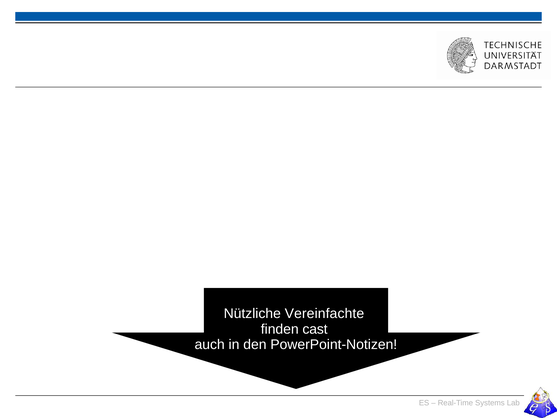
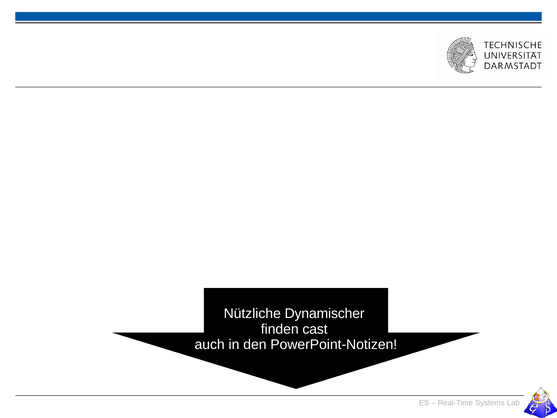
Vereinfachte: Vereinfachte -> Dynamischer (325, 313)
